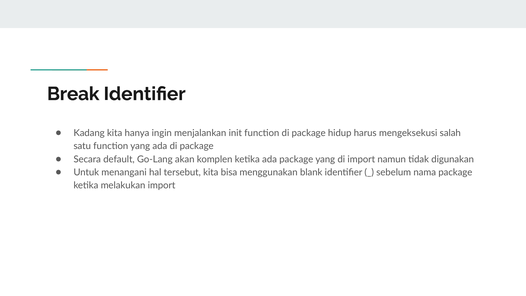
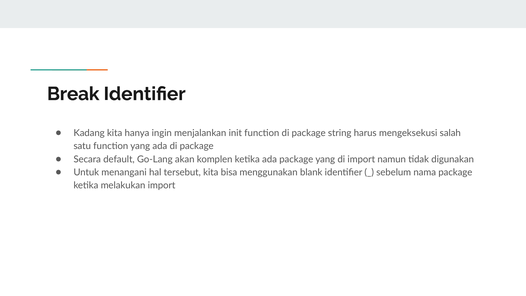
hidup: hidup -> string (340, 133)
